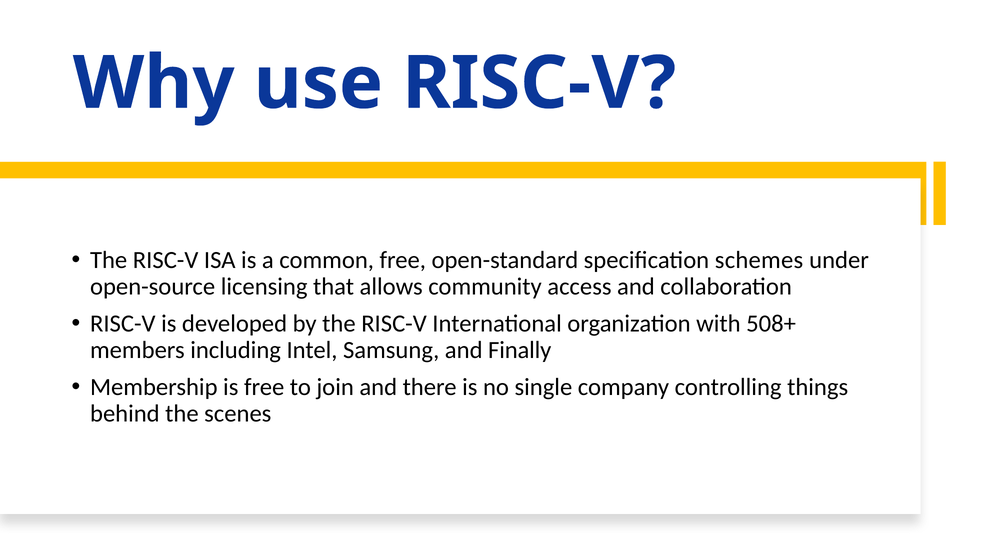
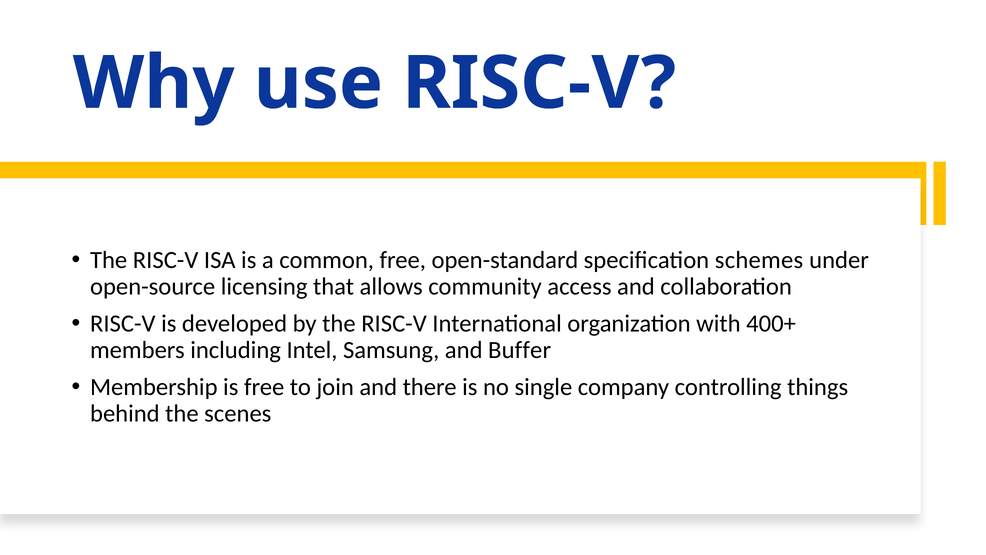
508+: 508+ -> 400+ (771, 323)
Finally: Finally -> Buffer (520, 350)
